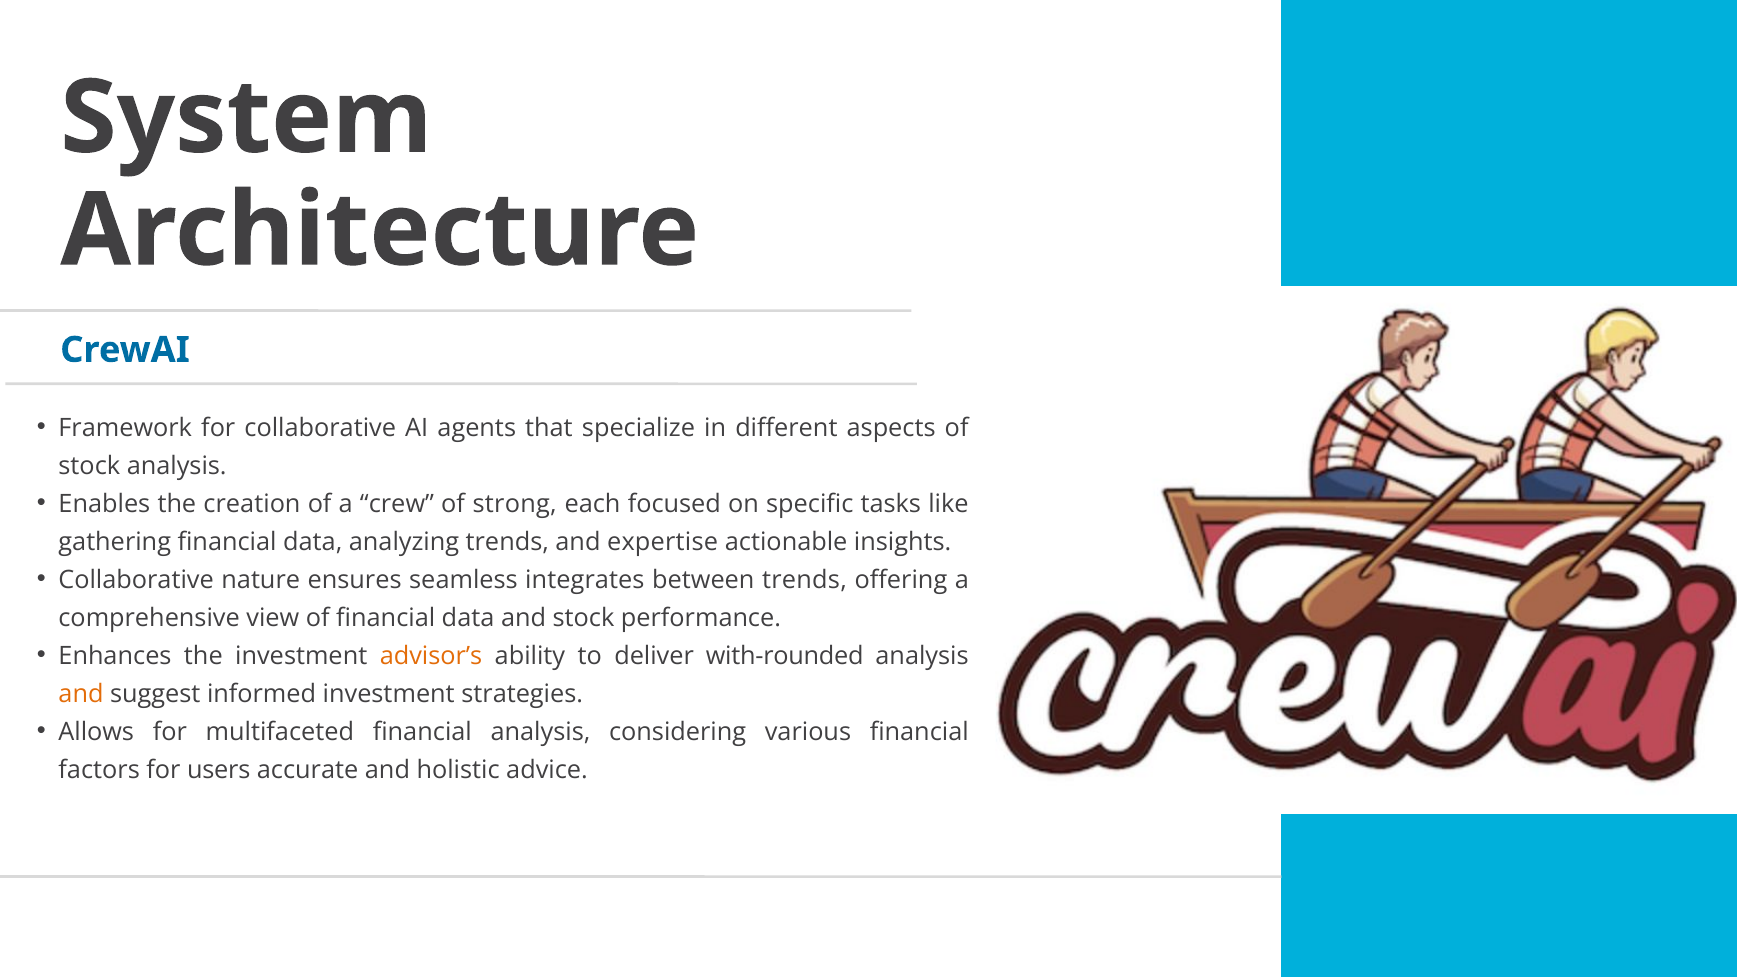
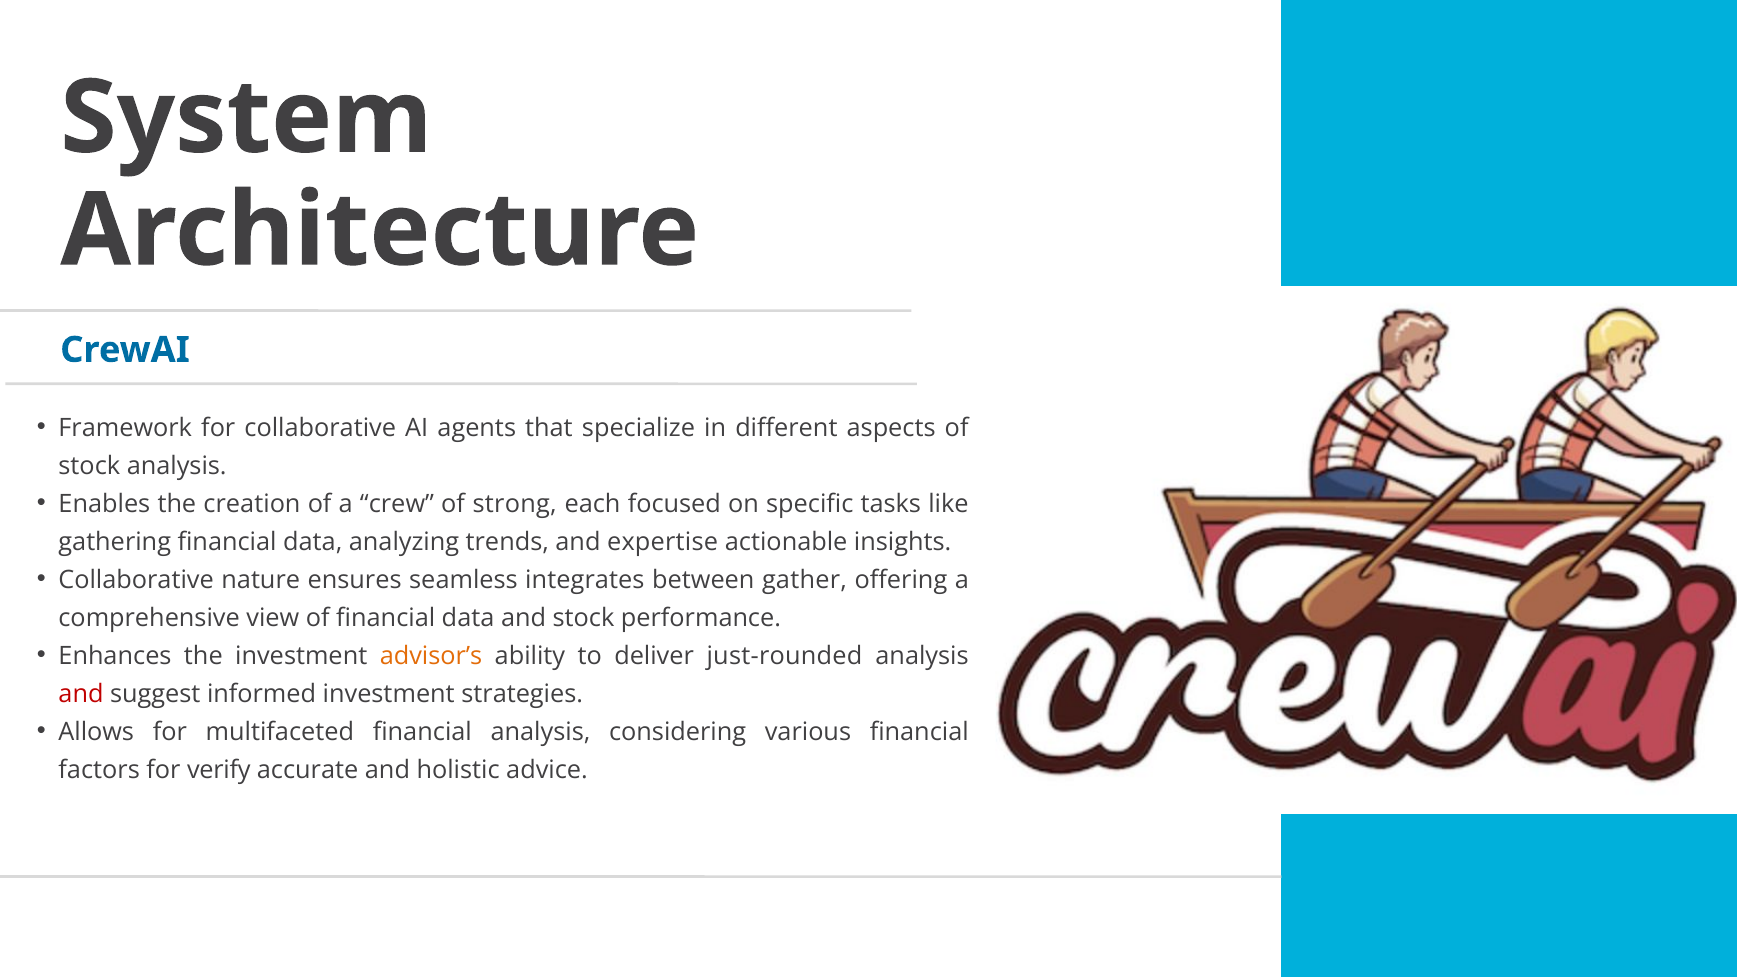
between trends: trends -> gather (804, 580)
with-rounded: with-rounded -> just-rounded (784, 656)
and colour: orange -> red (81, 694)
users: users -> verify (219, 770)
